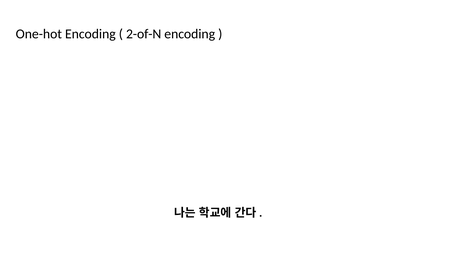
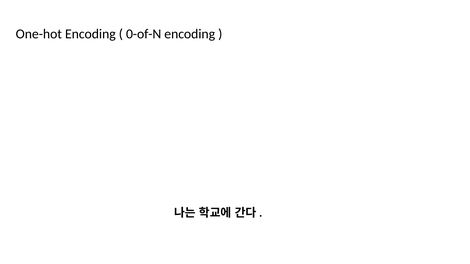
2-of-N: 2-of-N -> 0-of-N (144, 34)
